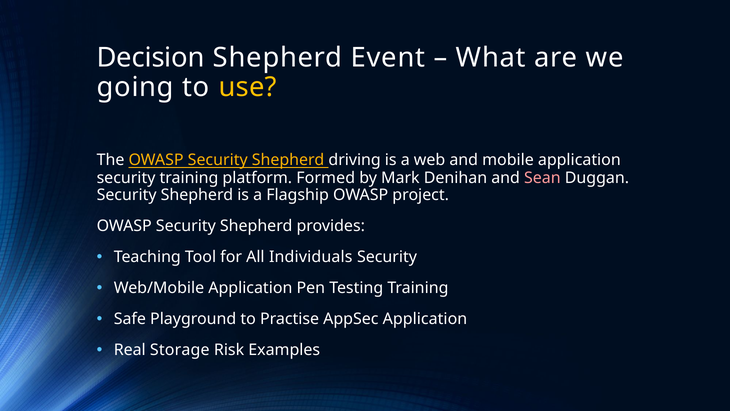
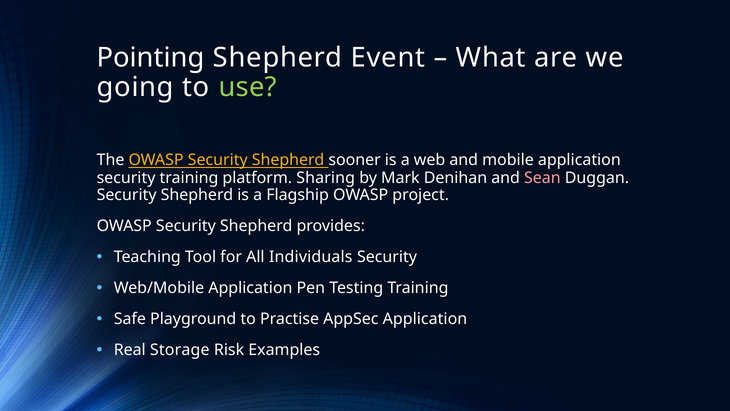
Decision: Decision -> Pointing (151, 58)
use colour: yellow -> light green (248, 87)
driving: driving -> sooner (355, 160)
Formed: Formed -> Sharing (326, 178)
